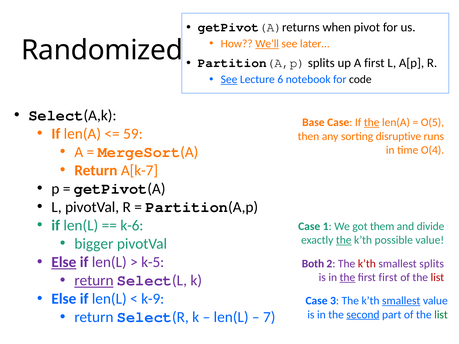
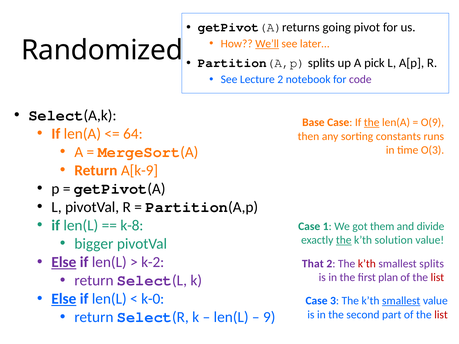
when: when -> going (337, 27)
A first: first -> pick (374, 63)
See underline: present -> none (229, 79)
Lecture 6: 6 -> 2 (280, 79)
code colour: black -> purple (360, 79)
O(5: O(5 -> O(9 (432, 123)
59: 59 -> 64 (133, 134)
disruptive: disruptive -> constants (398, 136)
O(4: O(4 -> O(3 (433, 150)
A[k-7: A[k-7 -> A[k-9 (140, 171)
k-6: k-6 -> k-8 (132, 226)
possible: possible -> solution (394, 240)
k-5: k-5 -> k-2 (153, 262)
Both: Both -> That (313, 264)
return underline: present -> none (94, 281)
the underline: present -> none (347, 278)
first first: first -> plan (388, 278)
Else underline: none -> present (64, 299)
k-9: k-9 -> k-0 (153, 299)
7: 7 -> 9 (269, 317)
second underline: present -> none (363, 315)
list colour: green -> red (441, 315)
